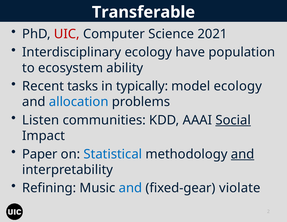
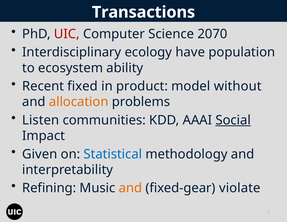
Transferable: Transferable -> Transactions (144, 12)
2021: 2021 -> 2070 (212, 34)
tasks: tasks -> fixed (83, 86)
typically: typically -> product (142, 86)
model ecology: ecology -> without (238, 86)
allocation colour: blue -> orange (79, 102)
Paper: Paper -> Given (40, 154)
and underline: present -> none (243, 154)
and colour: blue -> orange (130, 188)
